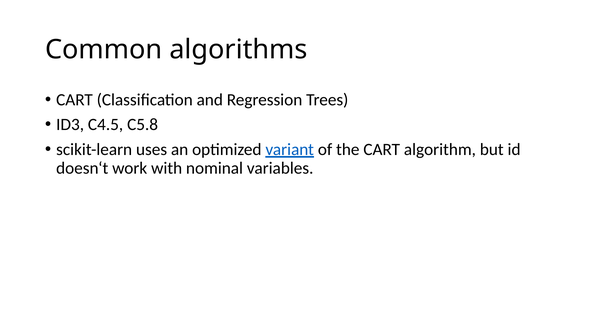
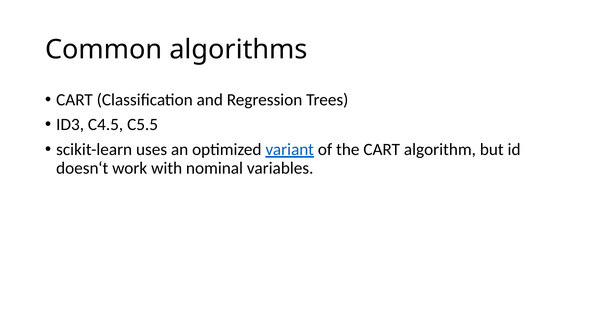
C5.8: C5.8 -> C5.5 (143, 125)
